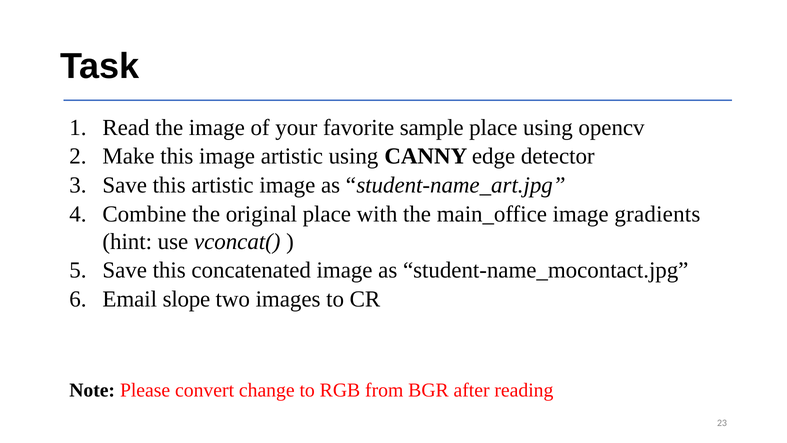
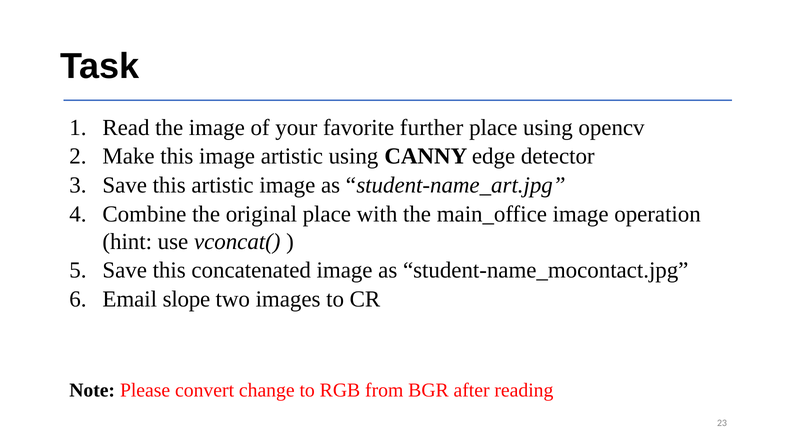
sample: sample -> further (432, 127)
gradients: gradients -> operation (658, 214)
